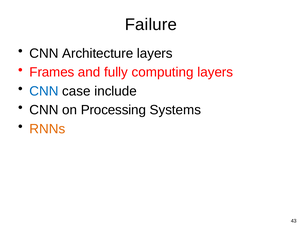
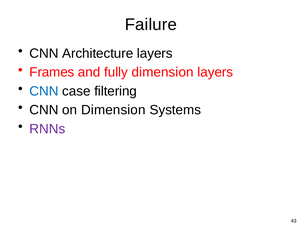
fully computing: computing -> dimension (163, 72)
include: include -> filtering (116, 91)
on Processing: Processing -> Dimension (113, 110)
RNNs colour: orange -> purple (47, 129)
